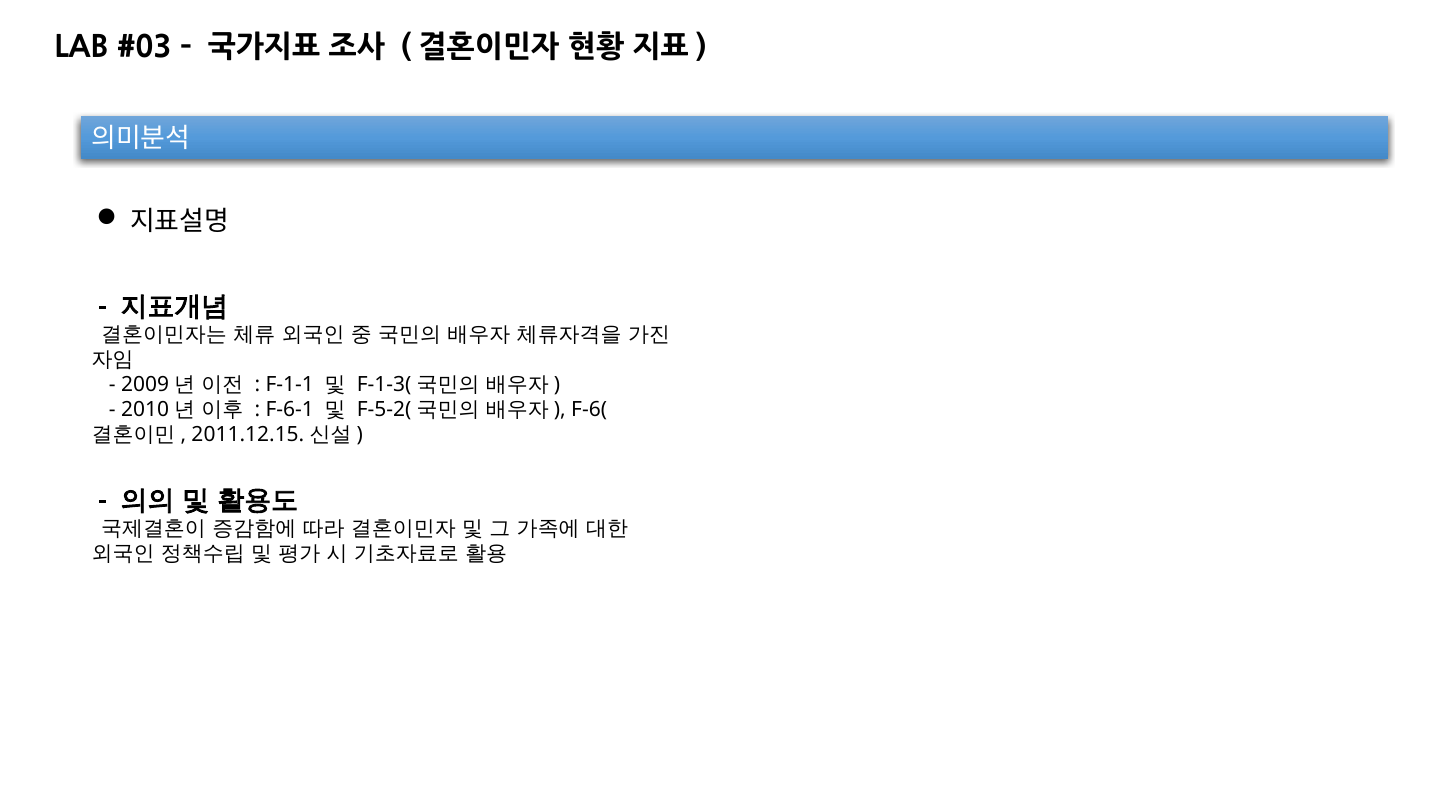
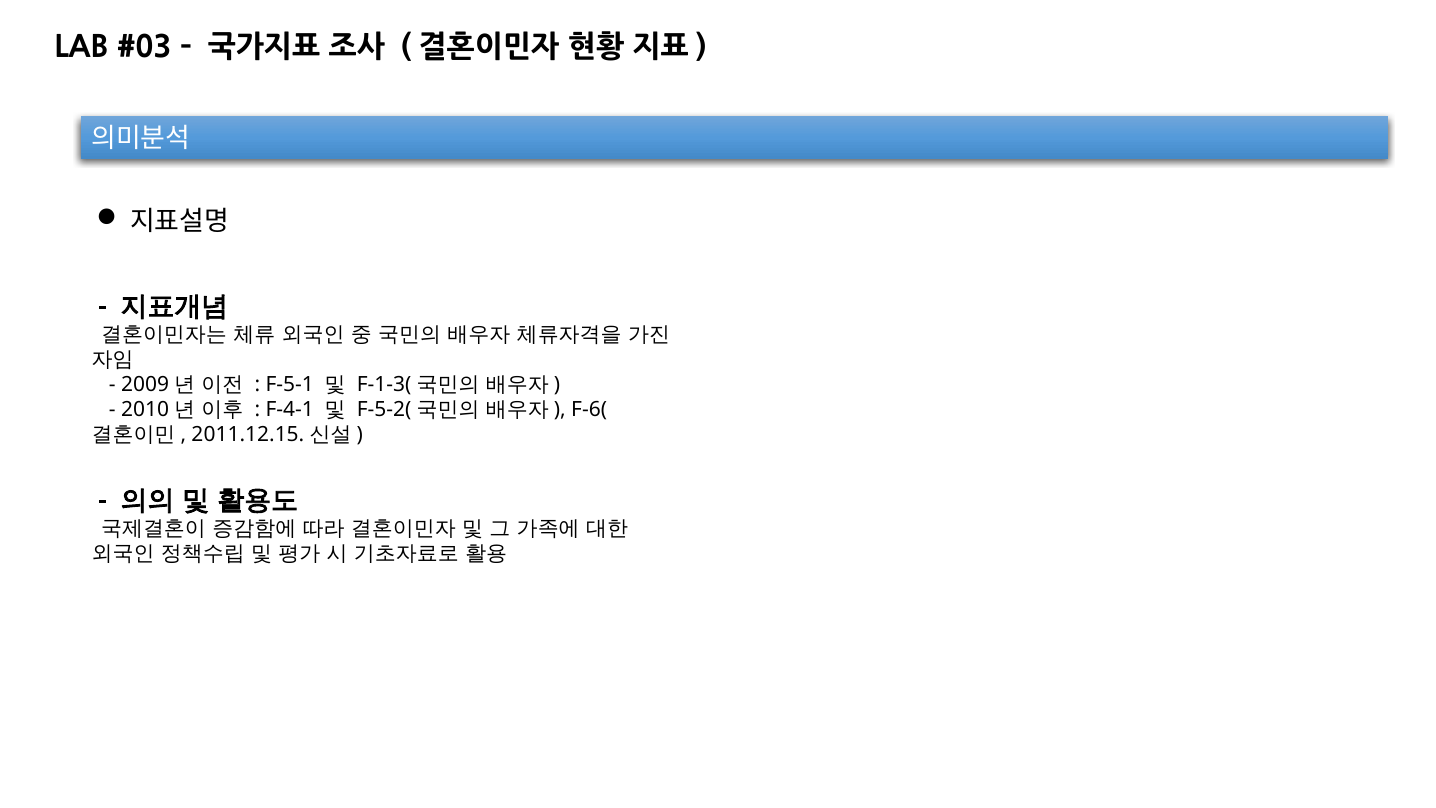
F-1-1: F-1-1 -> F-5-1 (290, 385)
F-6-1: F-6-1 -> F-4-1 (290, 410)
